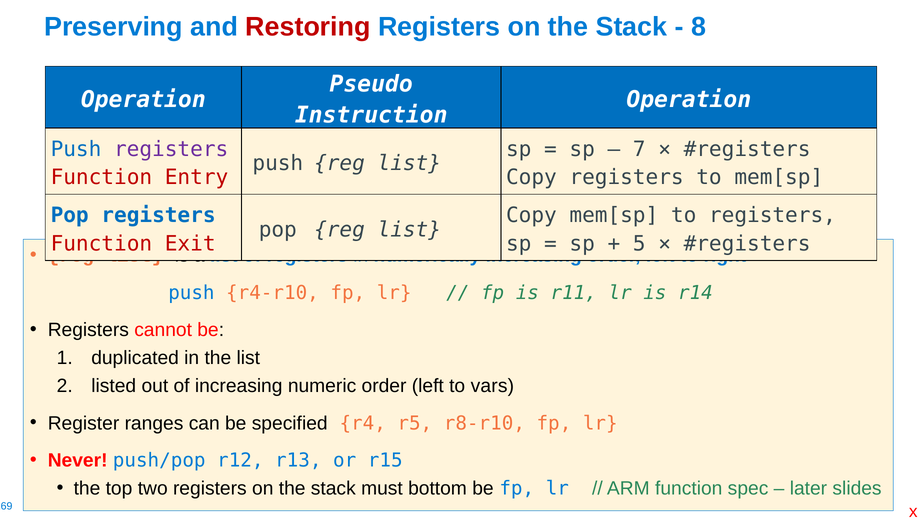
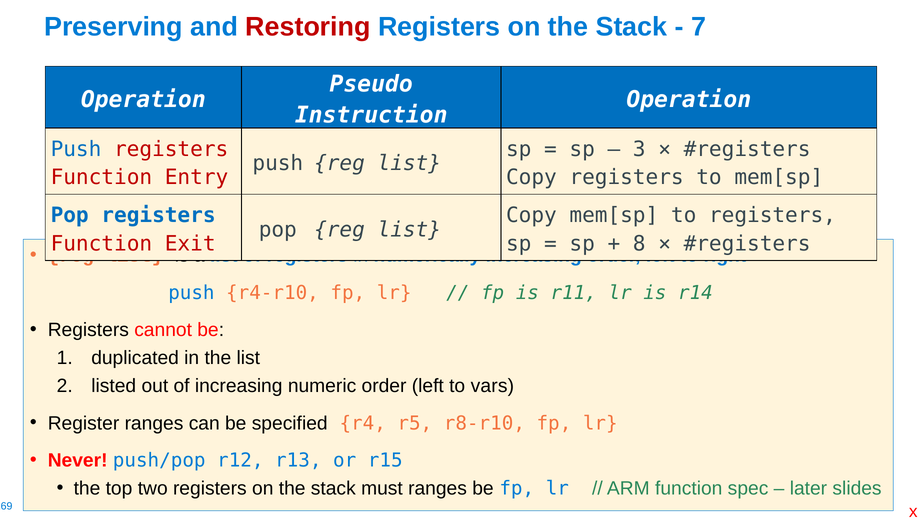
8: 8 -> 7 (698, 27)
registers colour: purple -> red (171, 149)
7: 7 -> 3 (639, 149)
5: 5 -> 8 (639, 243)
must bottom: bottom -> ranges (438, 488)
